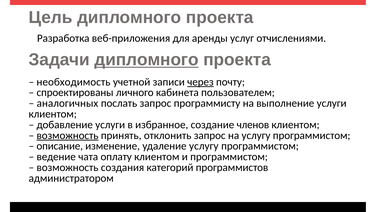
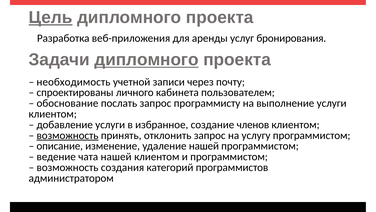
Цель underline: none -> present (51, 17)
отчислениями: отчислениями -> бронирования (291, 38)
через underline: present -> none (200, 82)
аналогичных: аналогичных -> обоснование (67, 103)
удаление услугу: услугу -> нашей (204, 146)
чата оплату: оплату -> нашей (116, 156)
